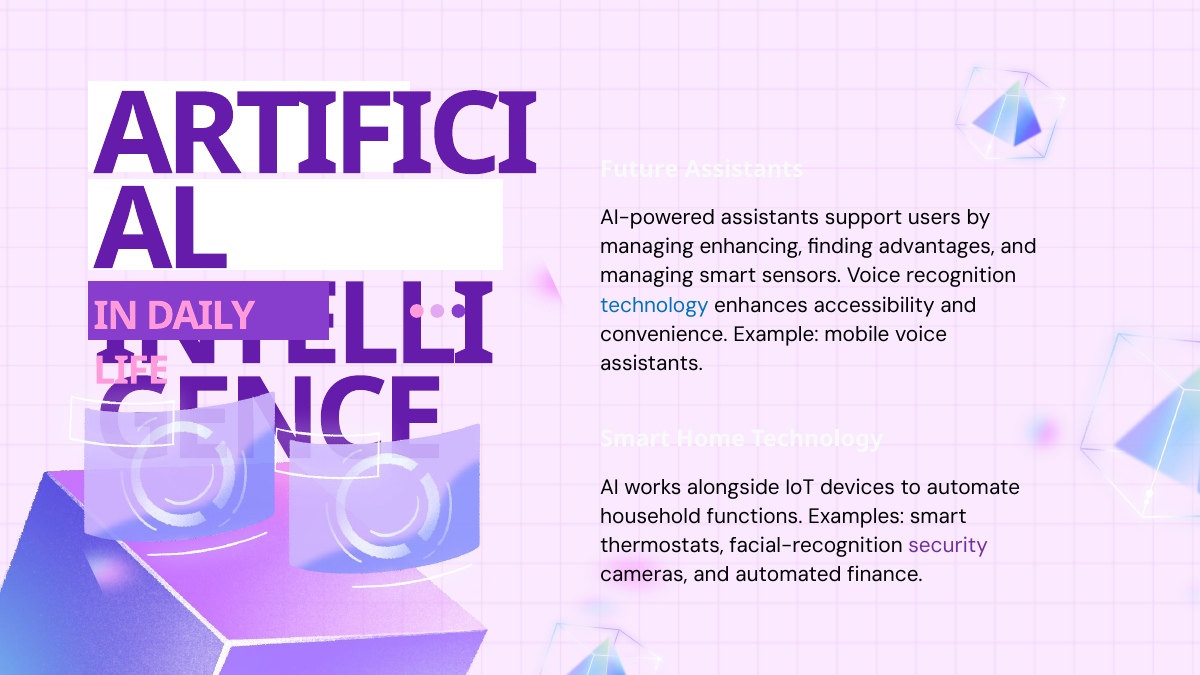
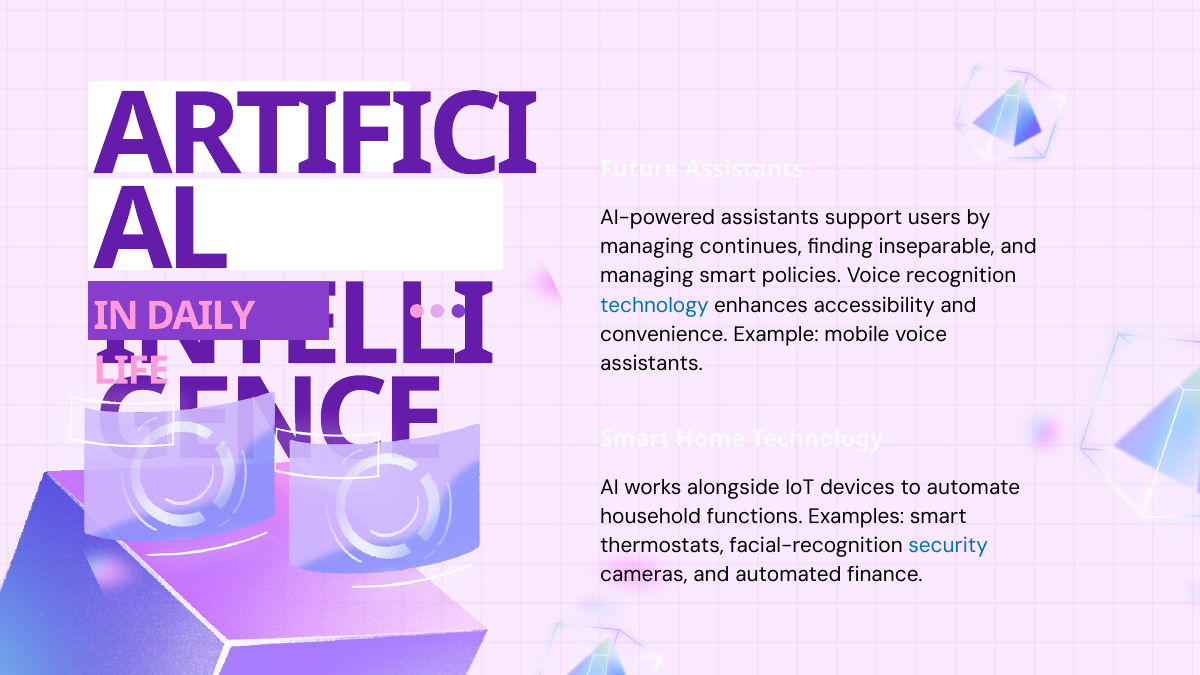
enhancing: enhancing -> continues (751, 247)
advantages: advantages -> inseparable (937, 247)
sensors: sensors -> policies (801, 276)
security colour: purple -> blue (948, 546)
